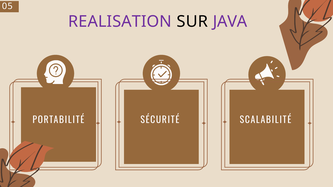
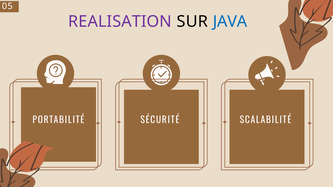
JAVA colour: purple -> blue (230, 21)
